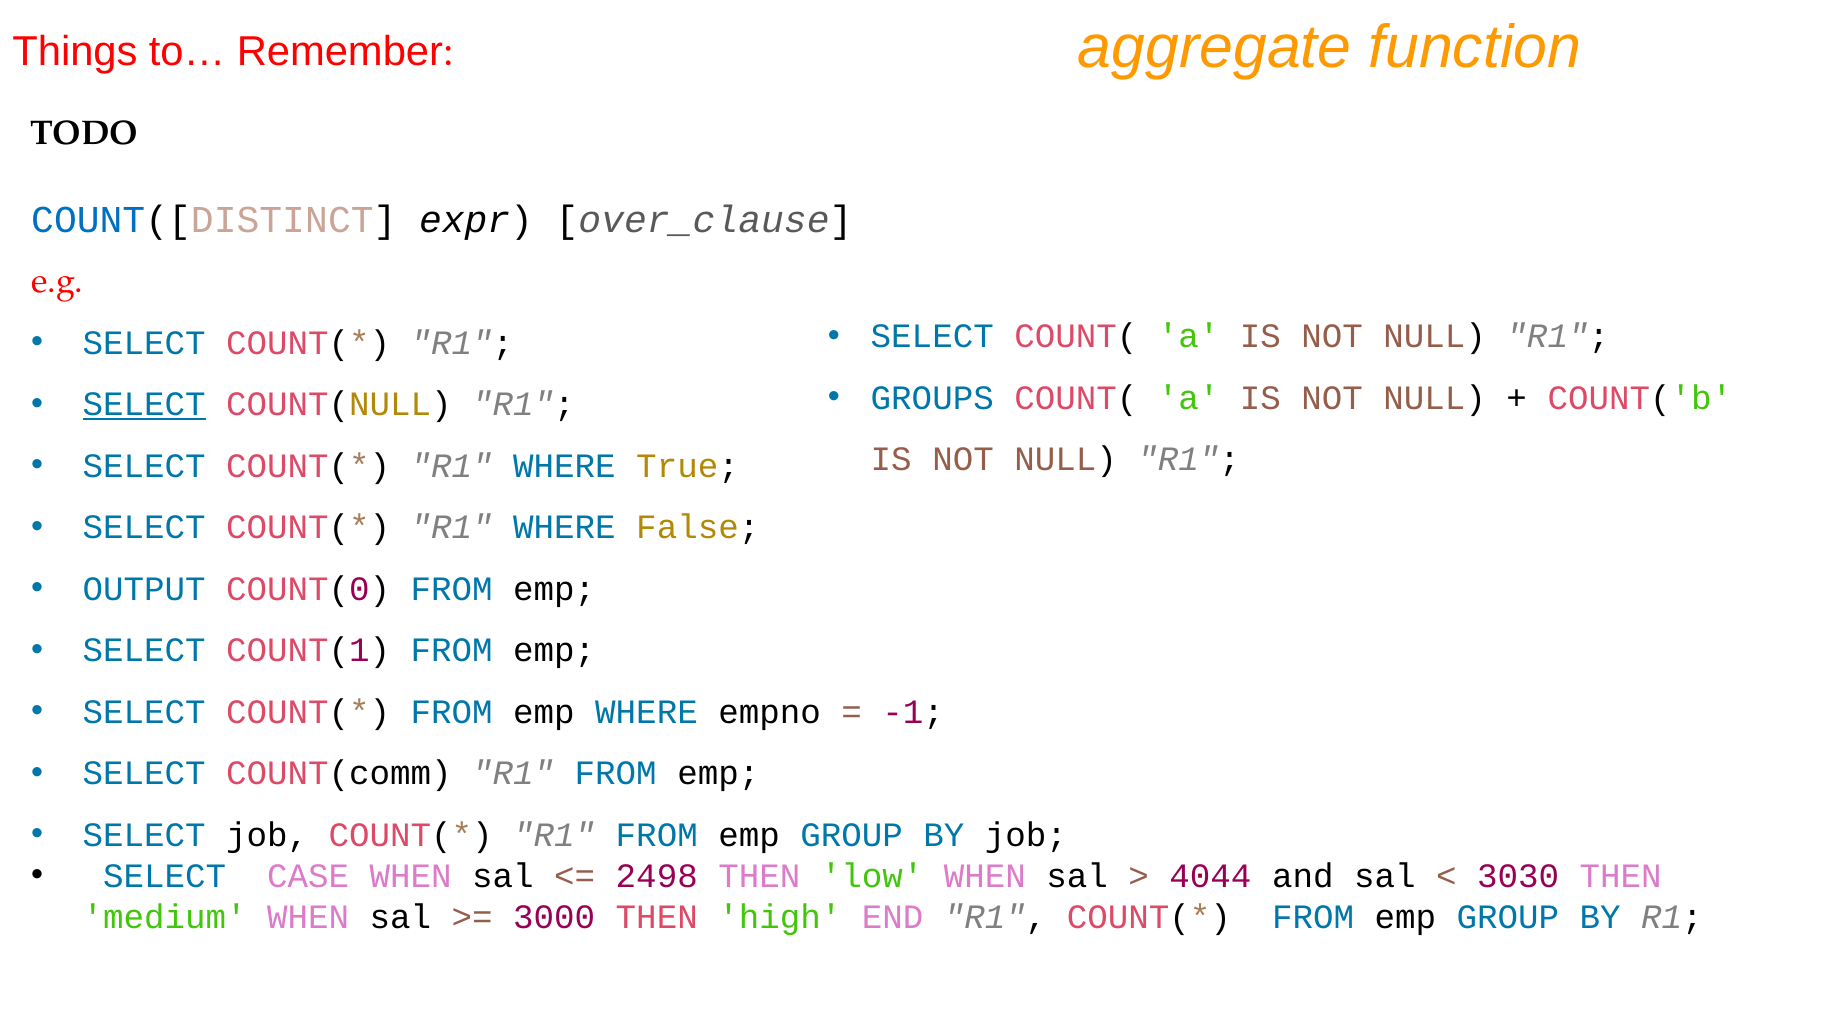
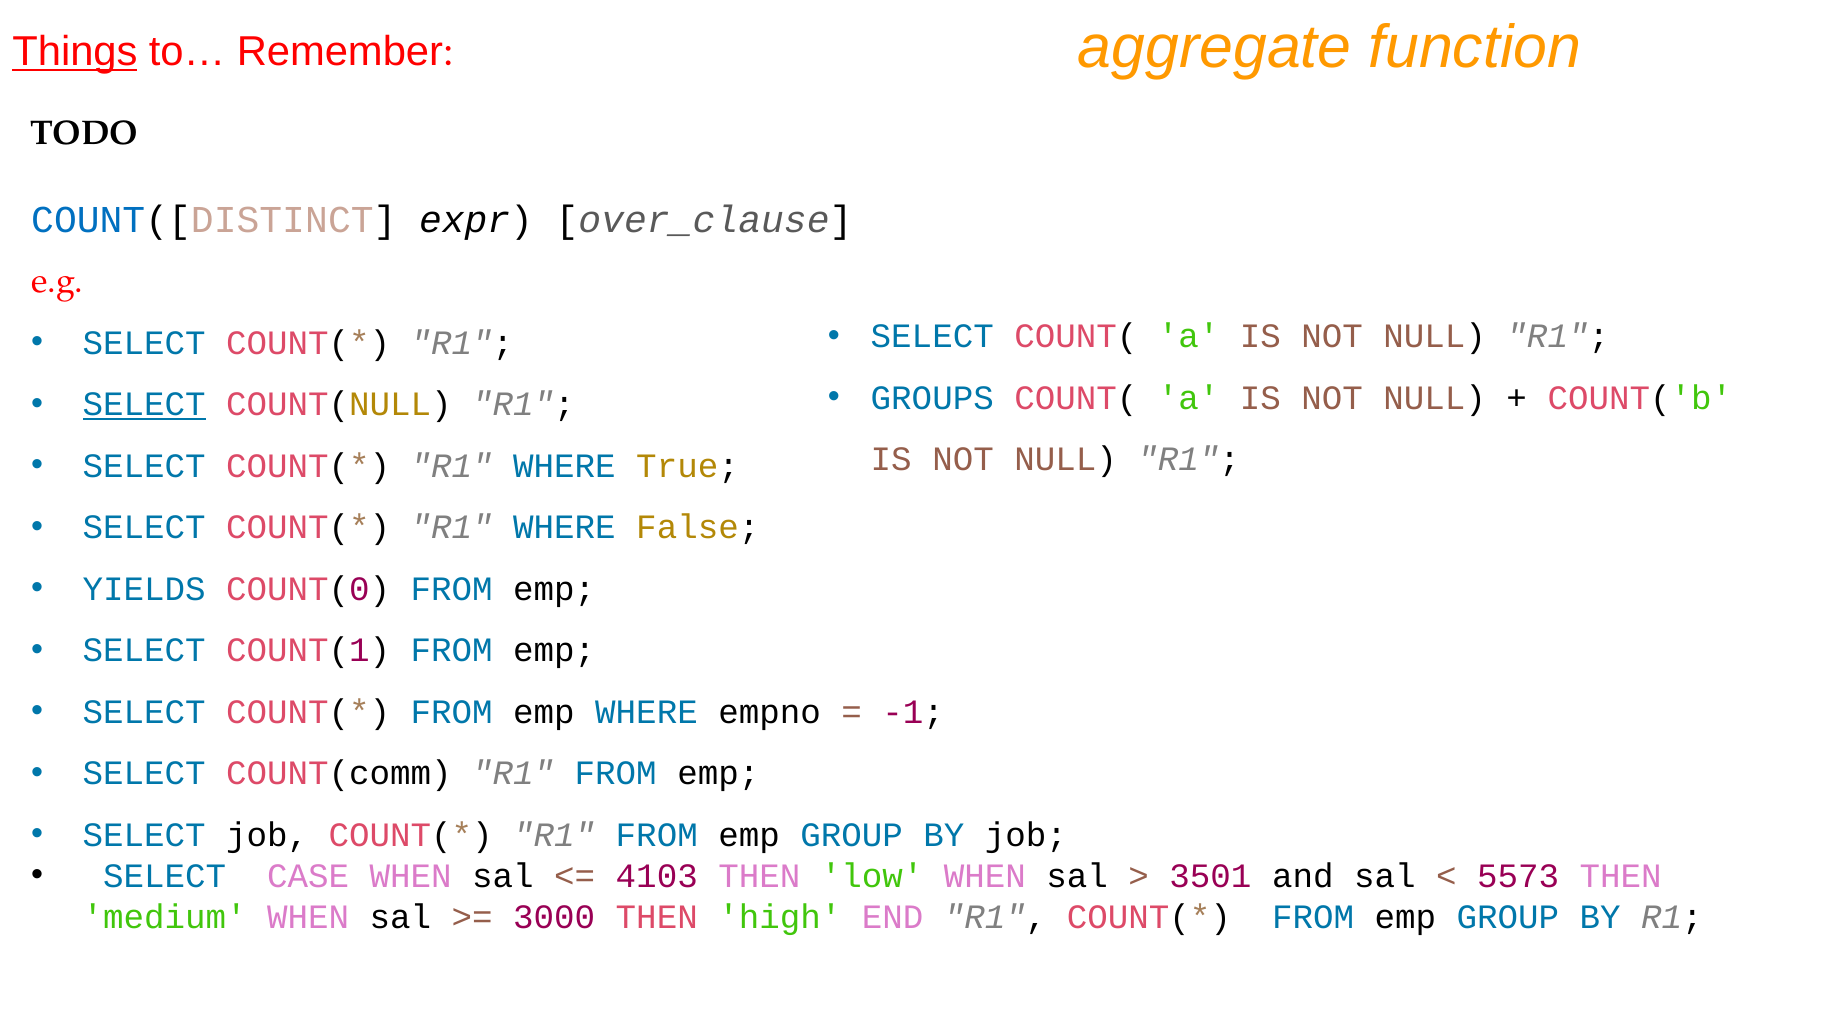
Things underline: none -> present (75, 52)
OUTPUT: OUTPUT -> YIELDS (144, 589)
2498: 2498 -> 4103 (657, 877)
4044: 4044 -> 3501 (1210, 877)
3030: 3030 -> 5573 (1518, 877)
